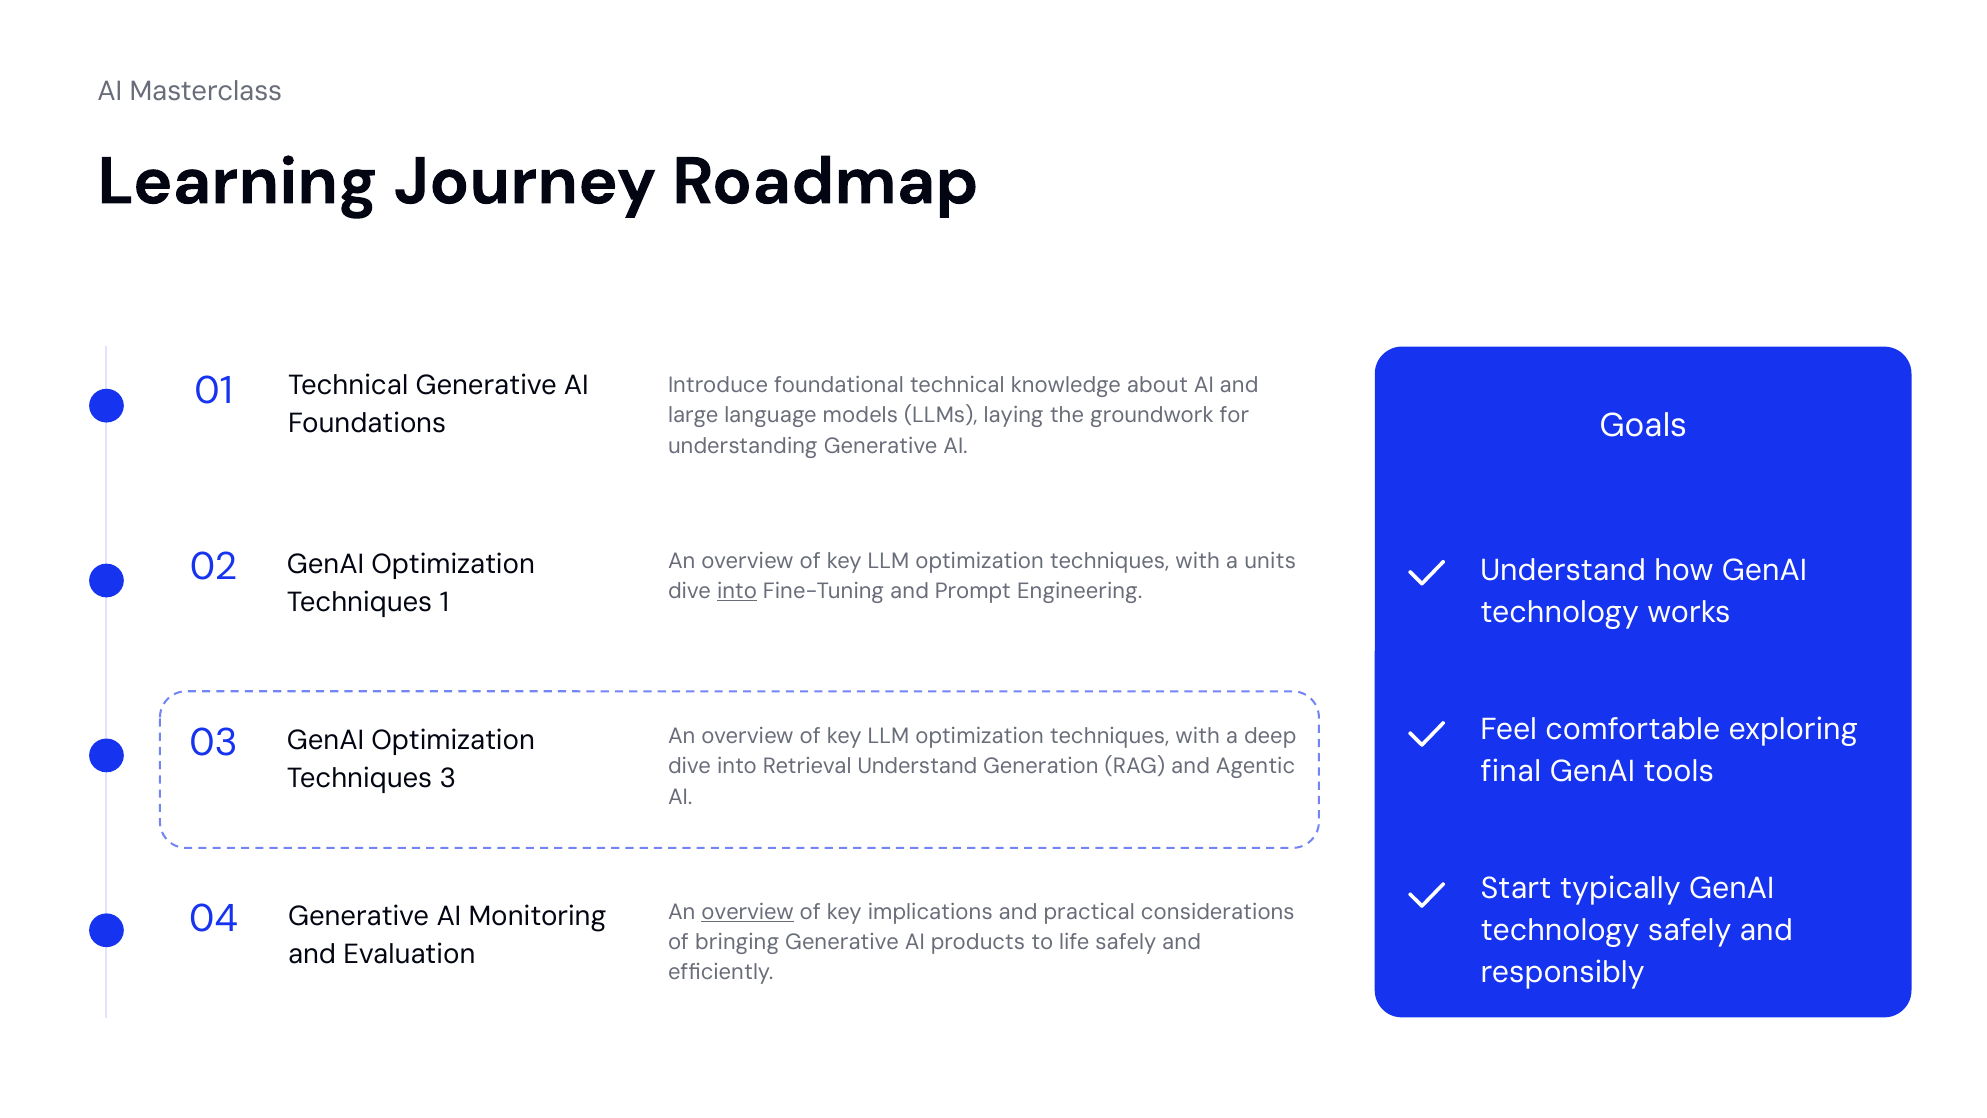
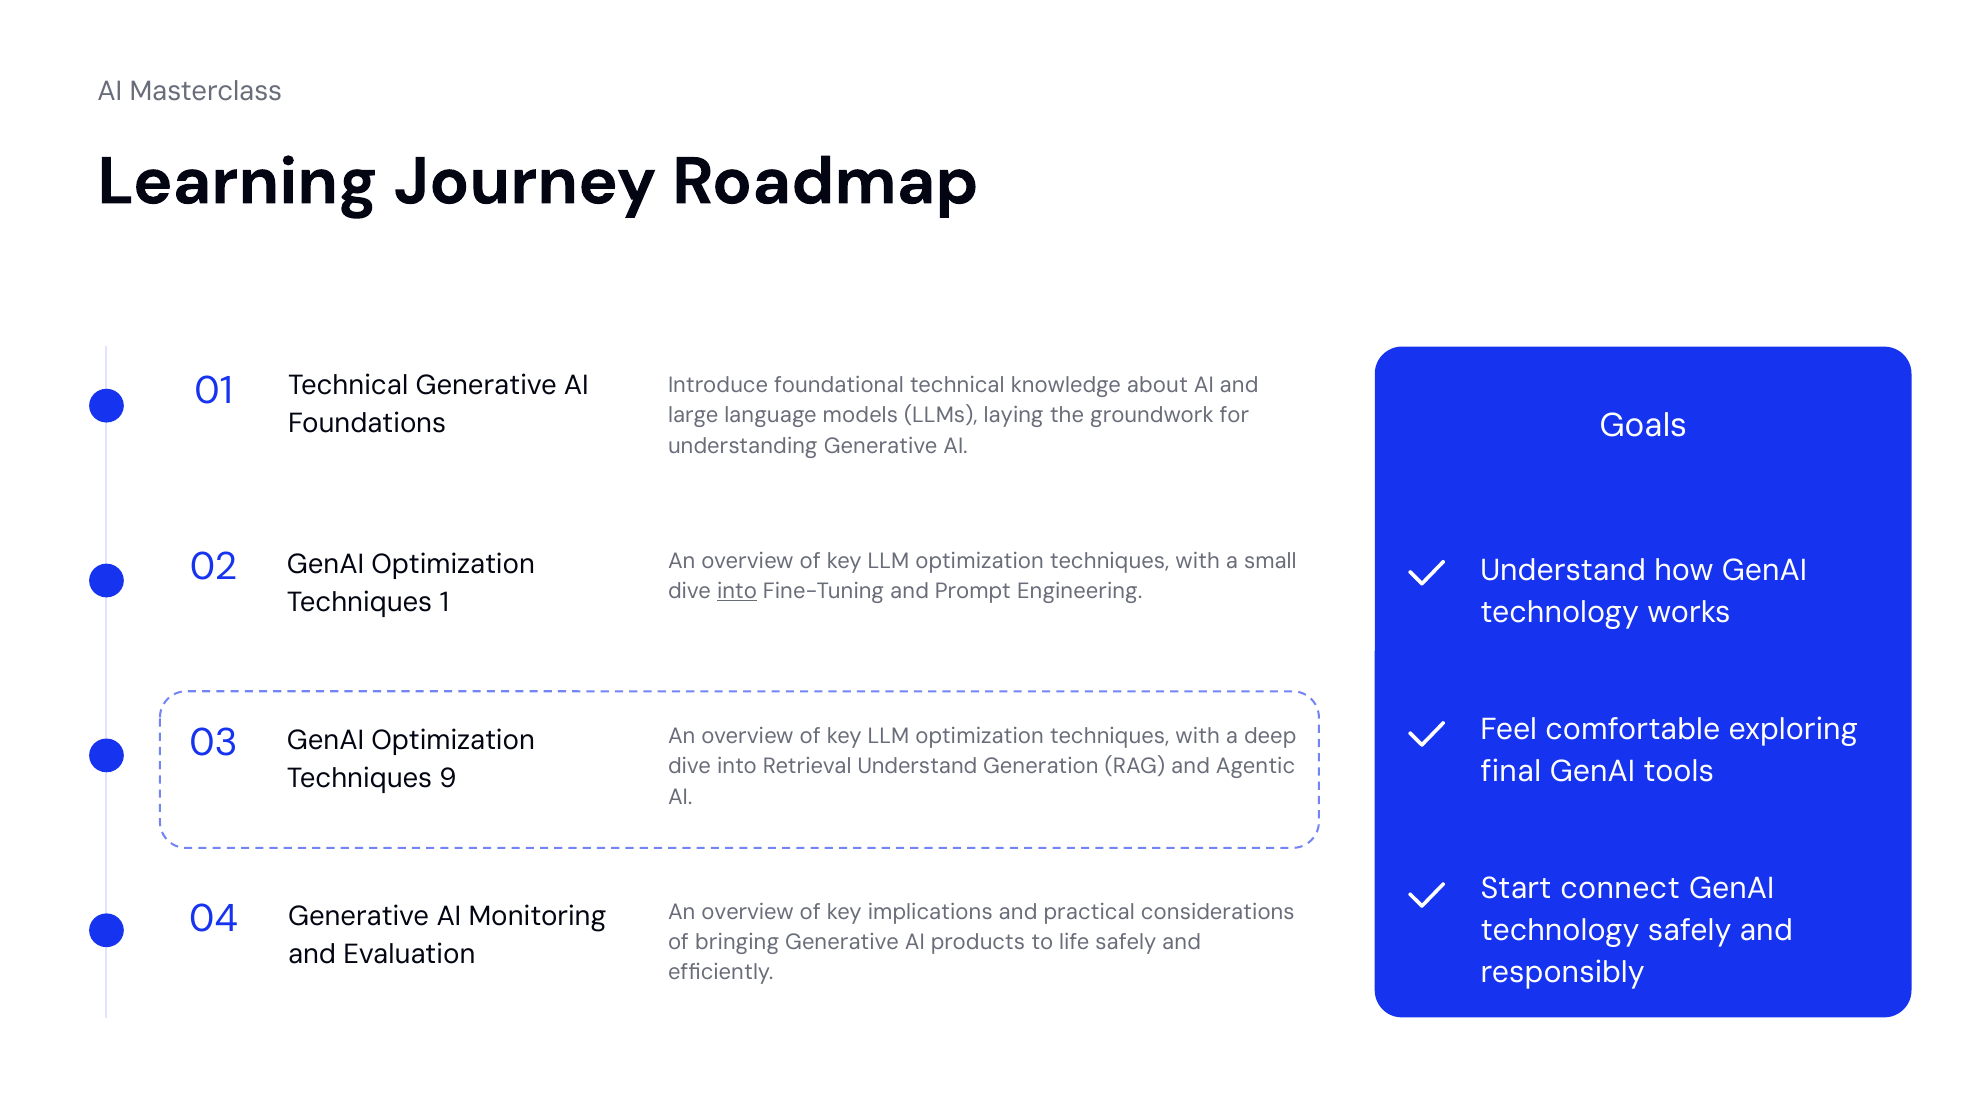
units: units -> small (1270, 561)
3: 3 -> 9 (448, 778)
typically: typically -> connect (1620, 888)
overview underline: present -> none (748, 912)
